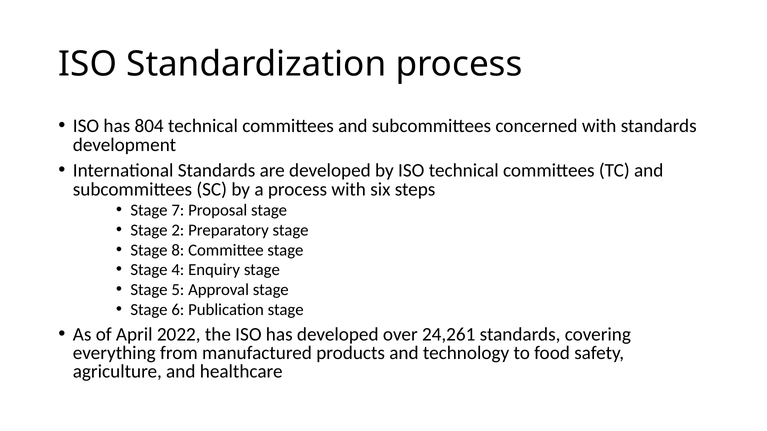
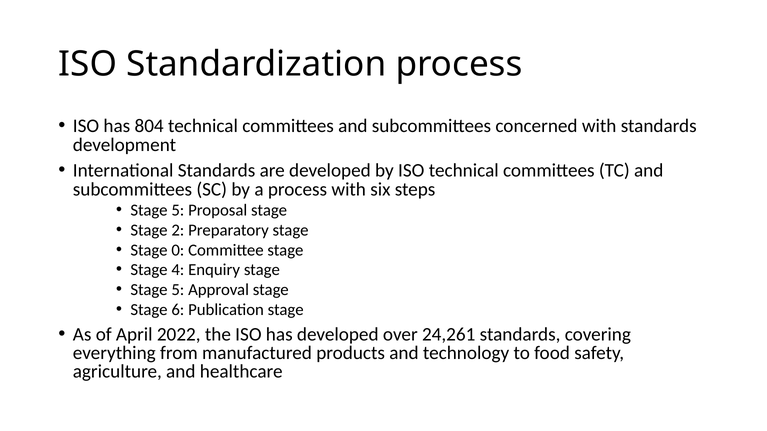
7: 7 -> 5 (178, 211)
8: 8 -> 0 (178, 250)
